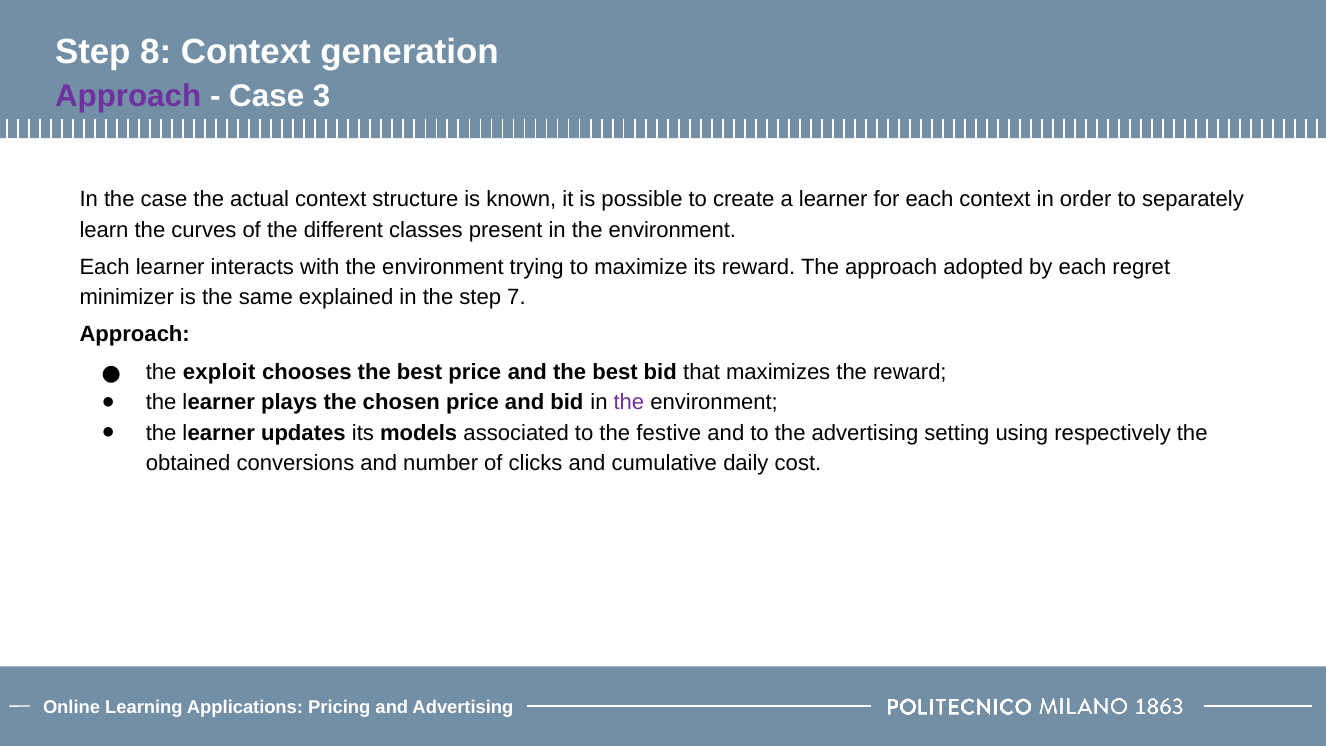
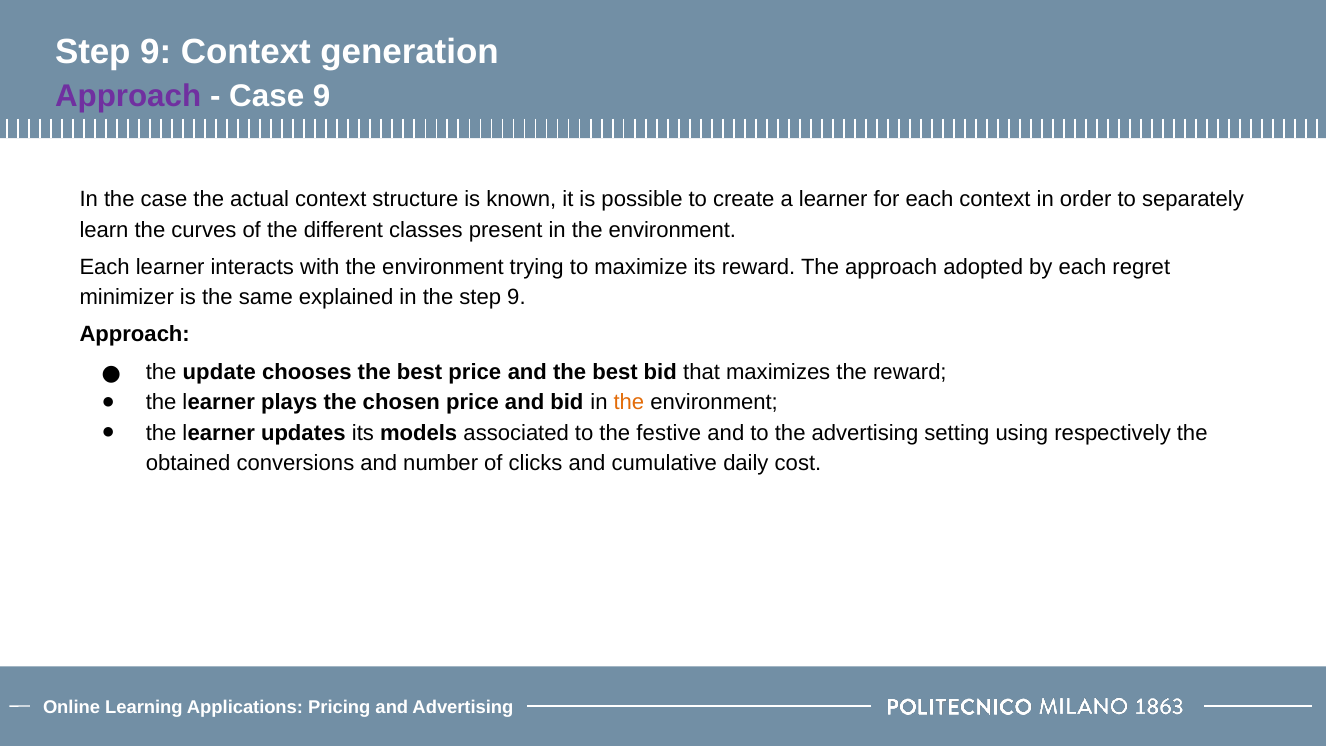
8: 8 -> 9 (156, 51)
Case 3: 3 -> 9 (322, 97)
the step 7: 7 -> 9 (516, 298)
exploit: exploit -> update (219, 372)
the colour: purple -> orange (629, 402)
